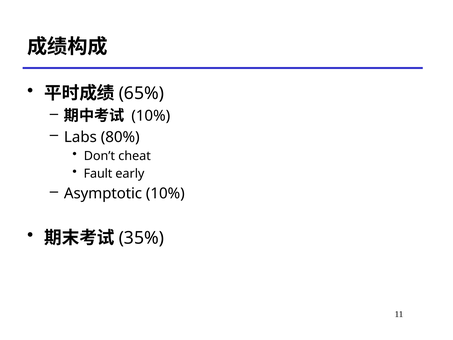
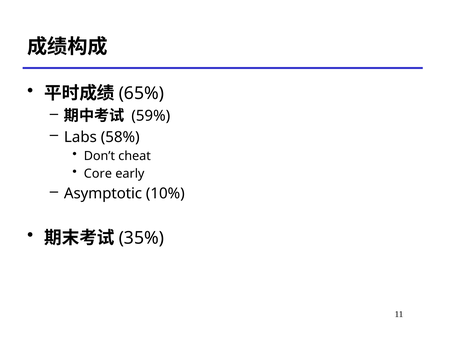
10%: 10% -> 59% (151, 116)
80%: 80% -> 58% (120, 137)
Fault: Fault -> Core (98, 174)
